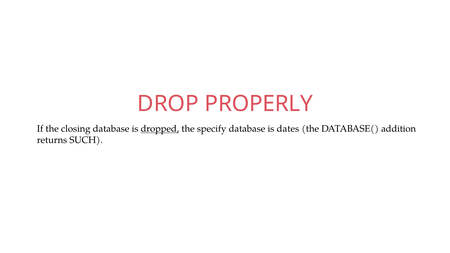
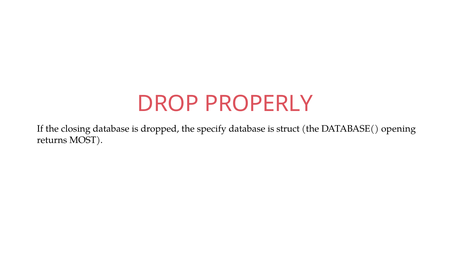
dropped underline: present -> none (160, 129)
dates: dates -> struct (288, 129)
addition: addition -> opening (399, 129)
SUCH: SUCH -> MOST (86, 140)
